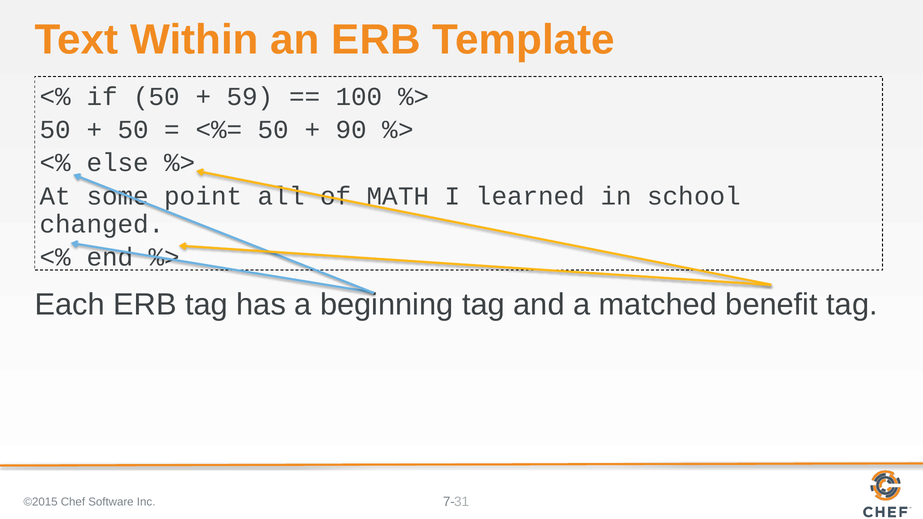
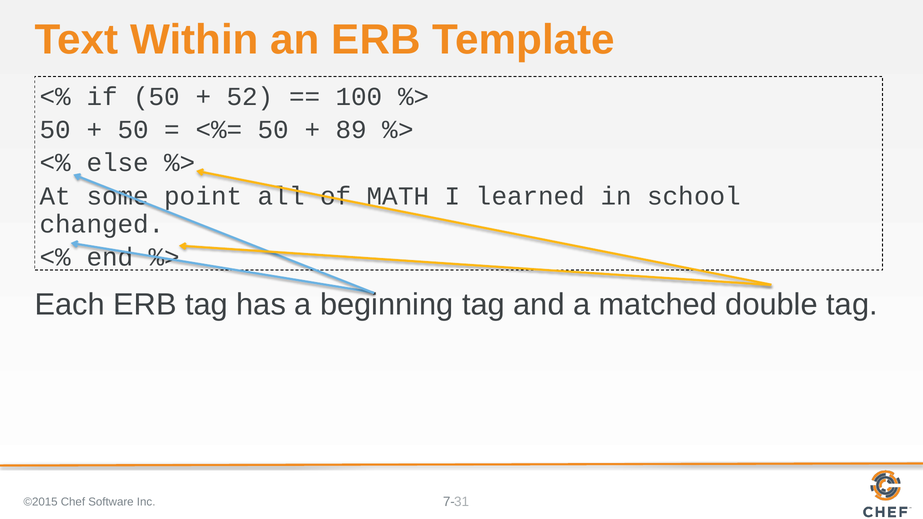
59: 59 -> 52 (250, 97)
90: 90 -> 89 (351, 130)
benefit: benefit -> double (772, 304)
